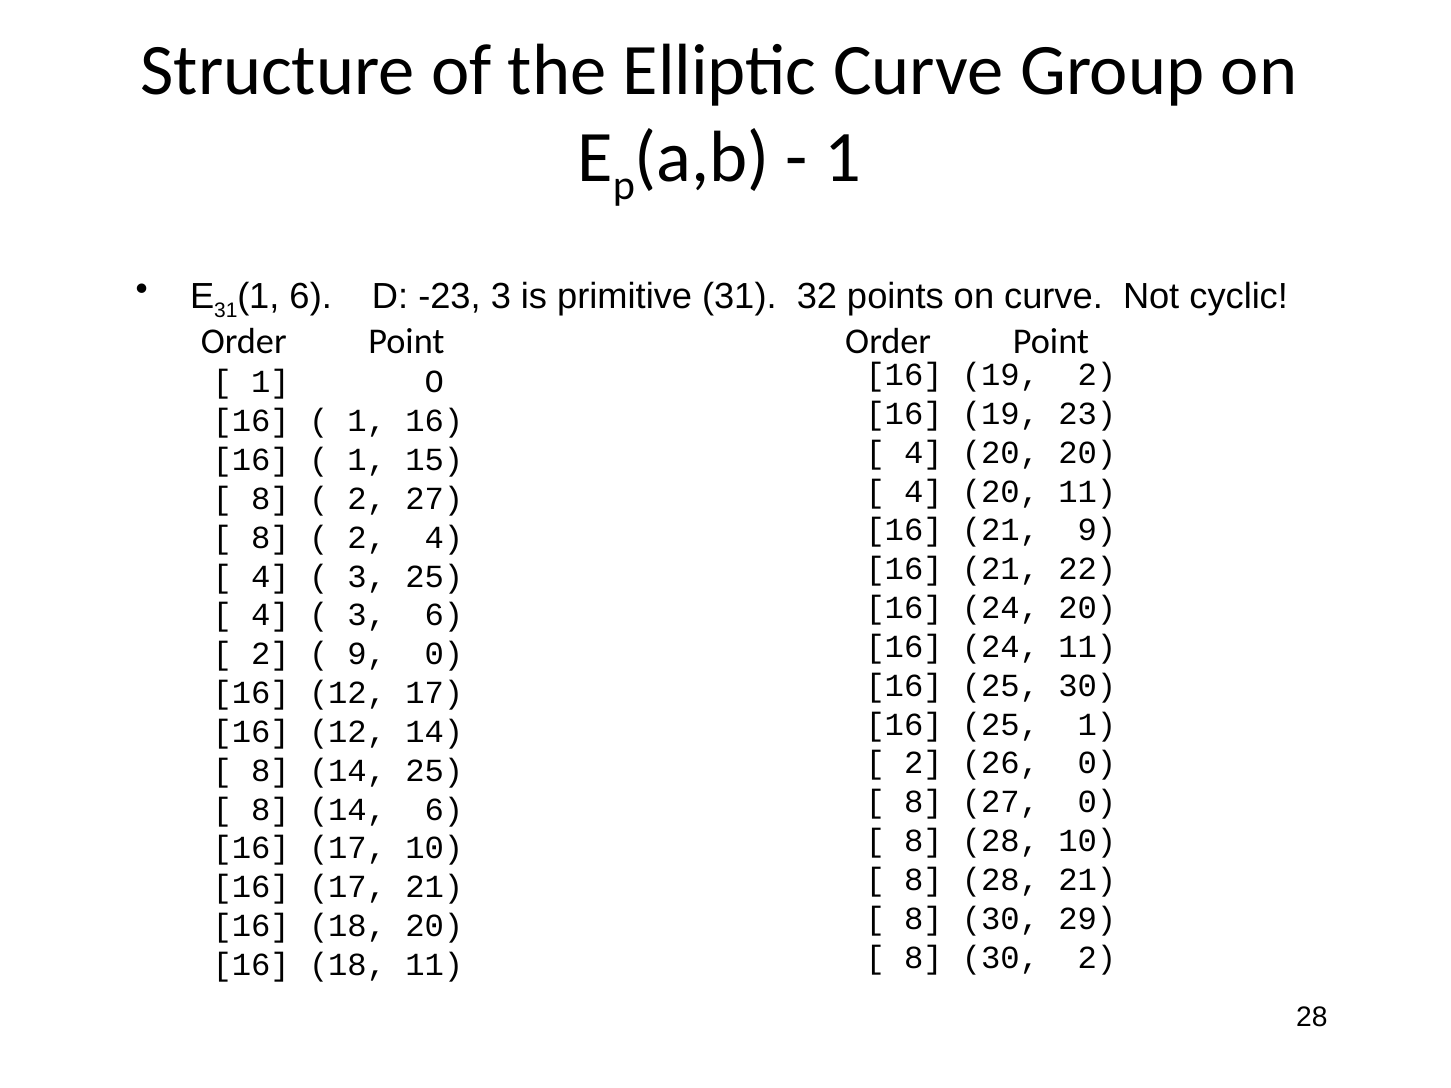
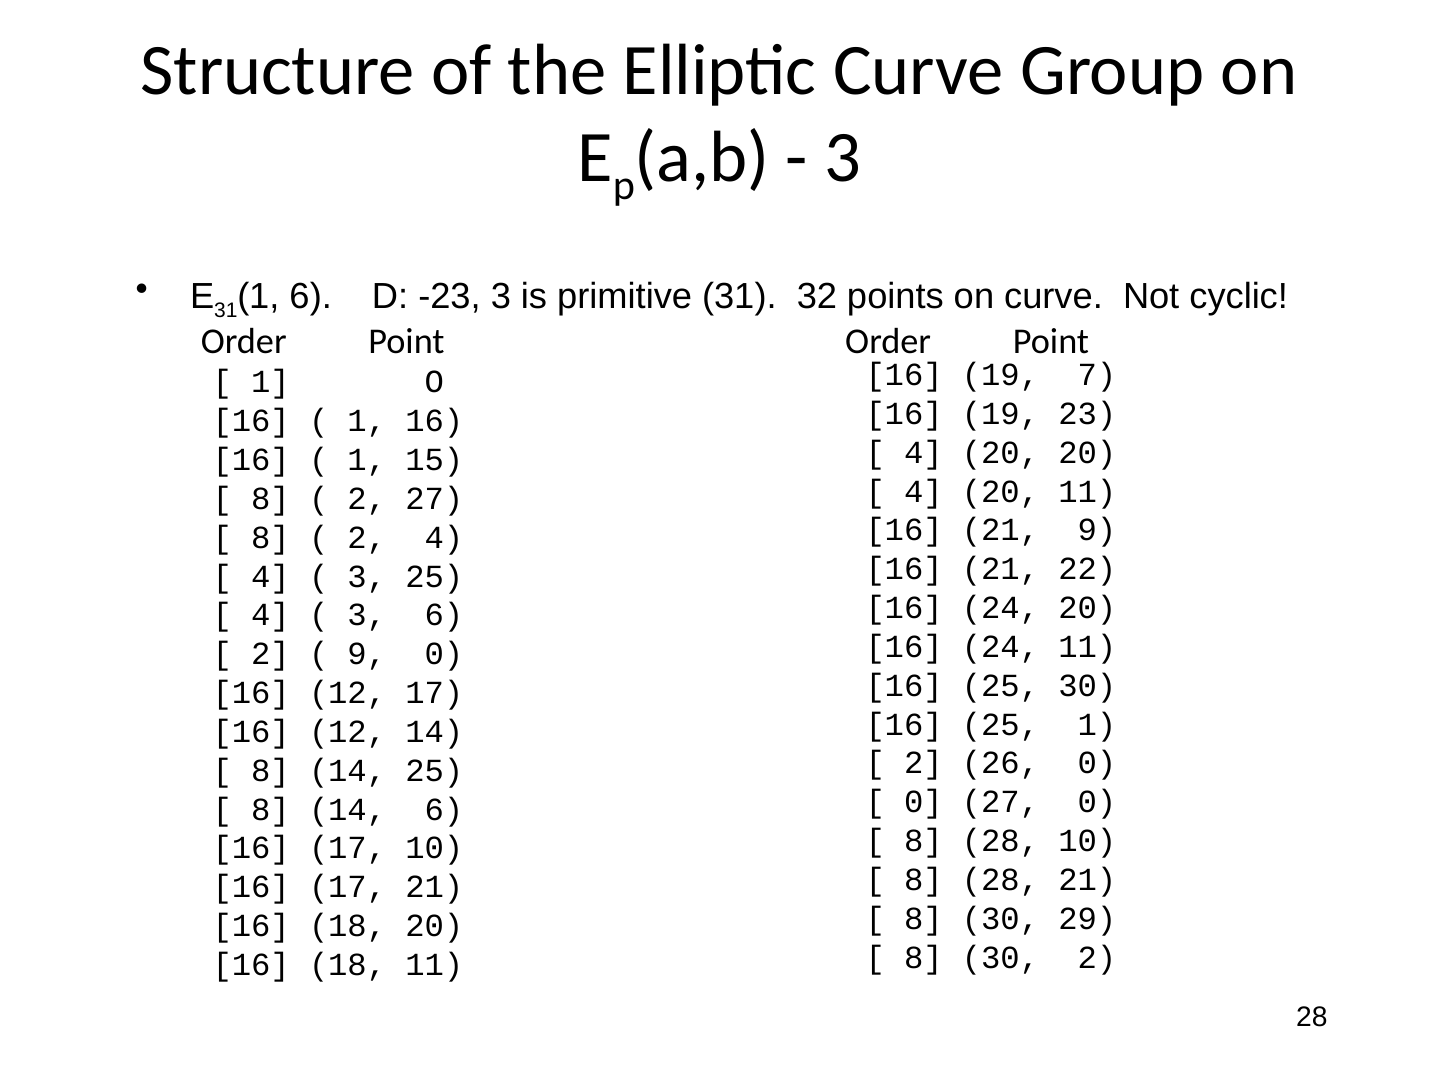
1: 1 -> 3 (843, 157)
19 2: 2 -> 7 (1097, 375)
8: 8 -> 0 (923, 802)
